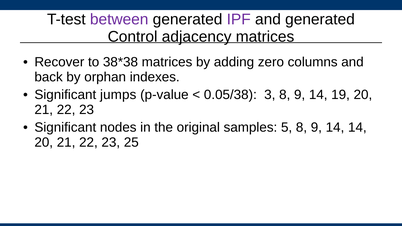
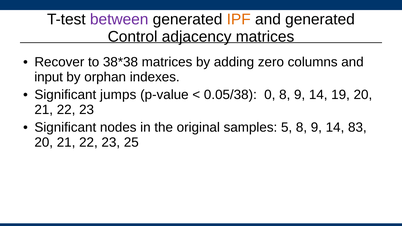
IPF colour: purple -> orange (239, 20)
back: back -> input (49, 77)
3: 3 -> 0 (270, 95)
14 14: 14 -> 83 (357, 127)
